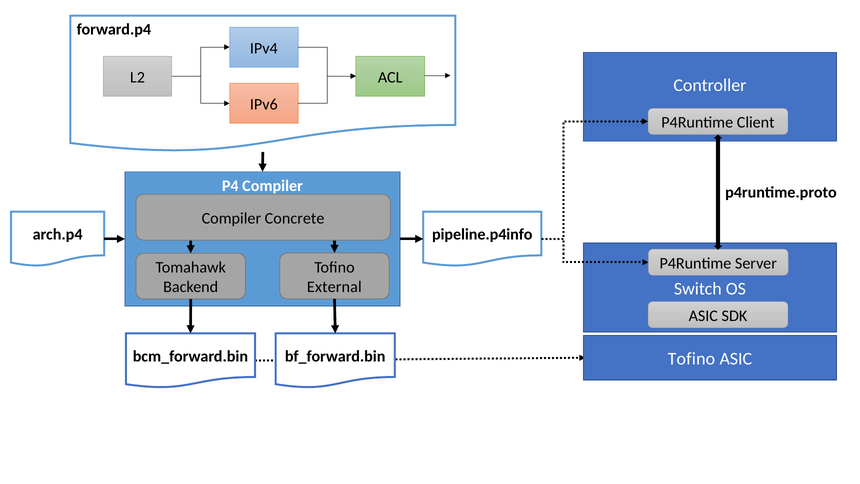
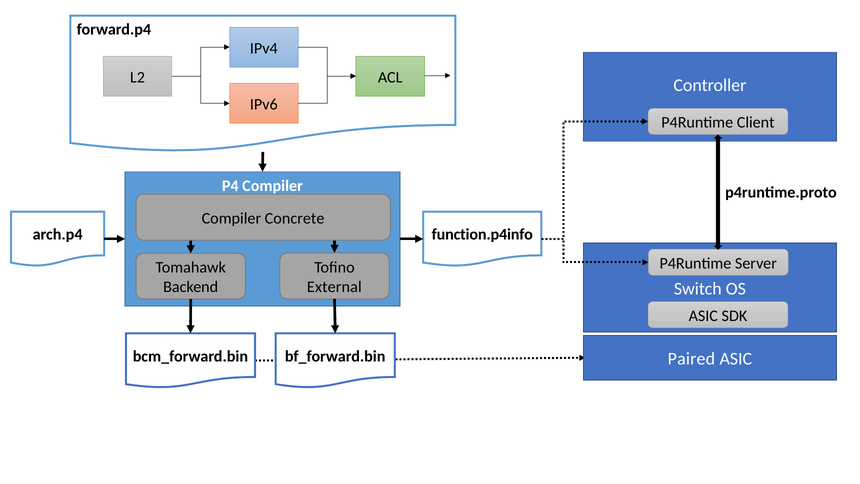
pipeline.p4info: pipeline.p4info -> function.p4info (482, 234)
bf_forward.bin Tofino: Tofino -> Paired (691, 359)
